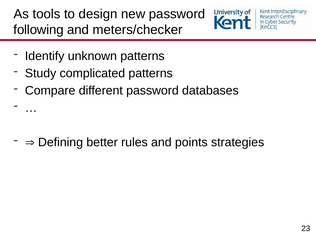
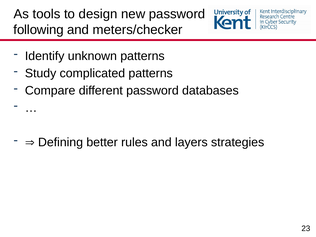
points: points -> layers (191, 142)
